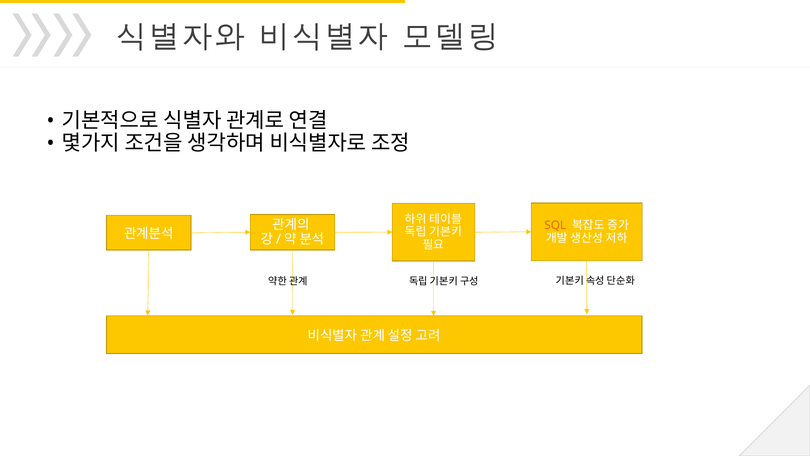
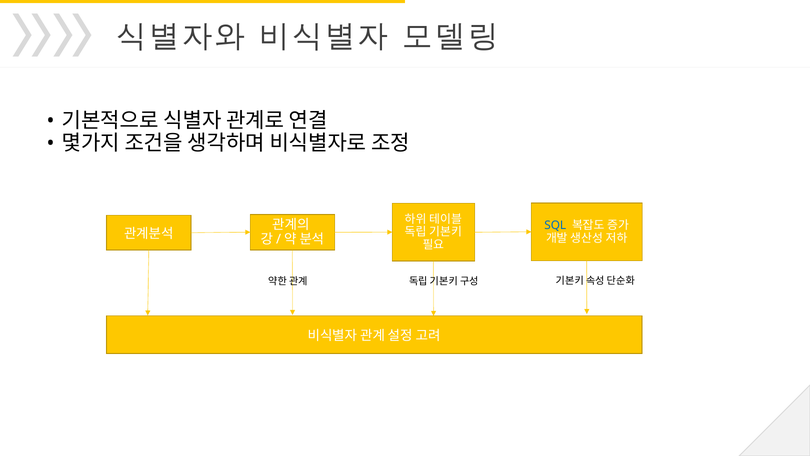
SQL colour: orange -> blue (555, 225)
